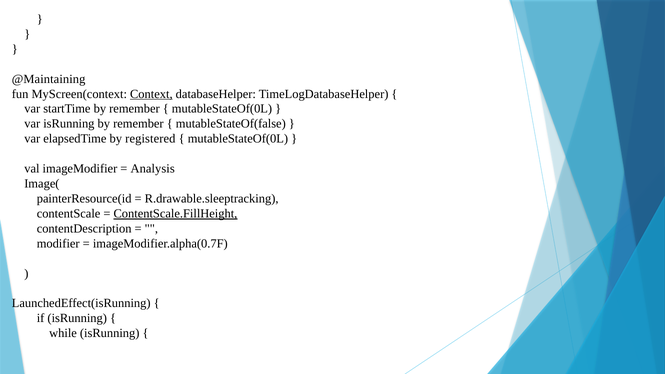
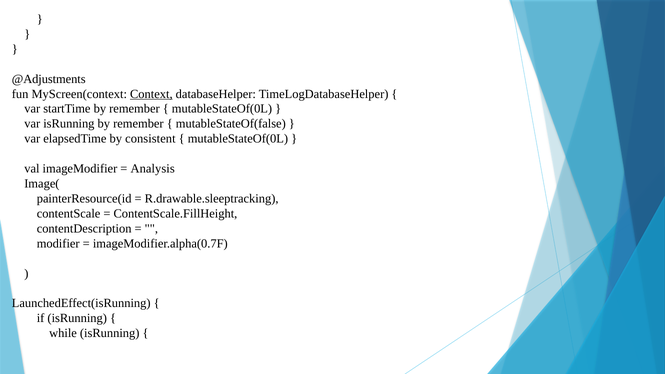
@Maintaining: @Maintaining -> @Adjustments (49, 79)
registered: registered -> consistent (150, 139)
ContentScale.FillHeight underline: present -> none (175, 214)
